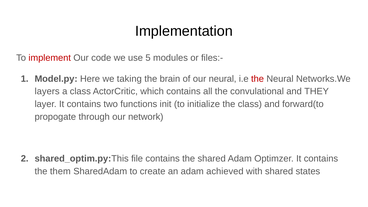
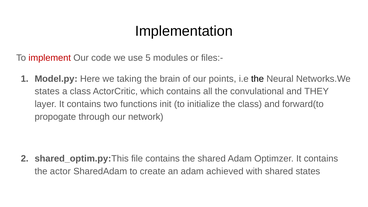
our neural: neural -> points (223, 79)
the colour: red -> black (258, 79)
layers: layers -> states (47, 91)
them: them -> actor (60, 171)
